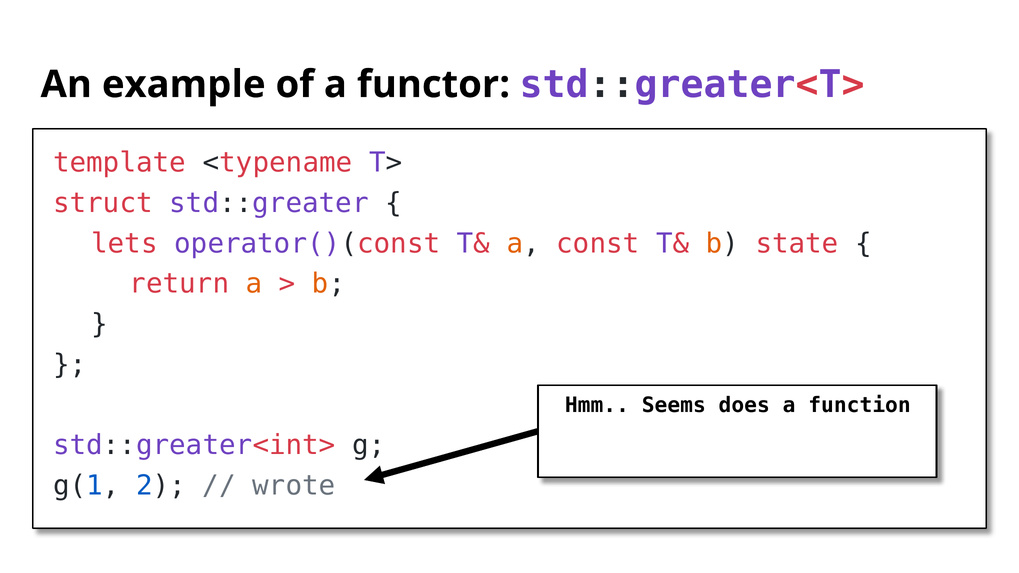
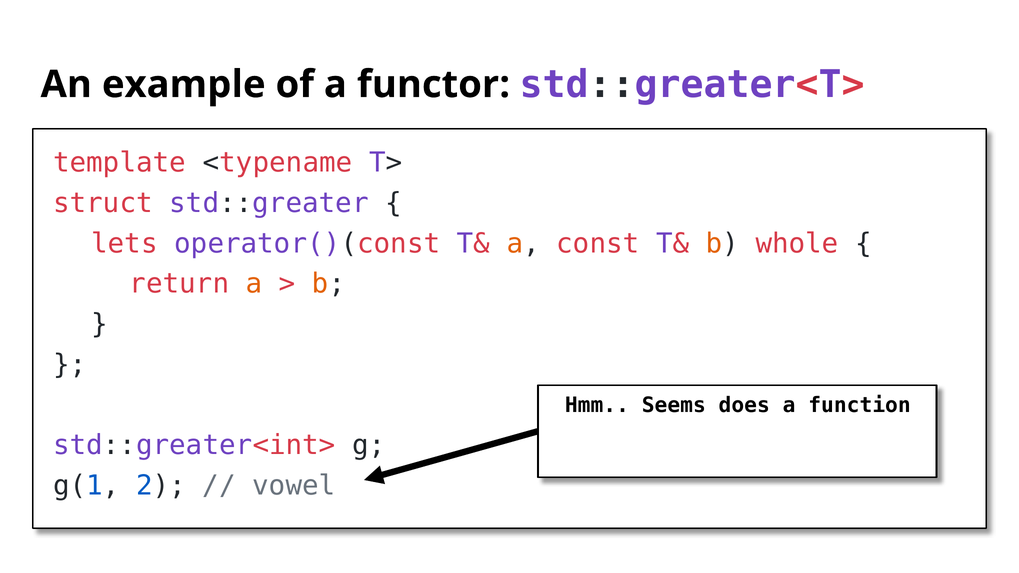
state: state -> whole (797, 243)
wrote: wrote -> vowel (294, 486)
